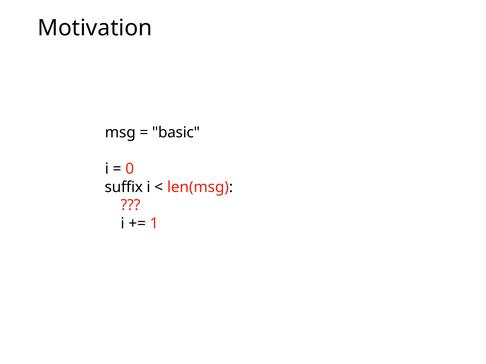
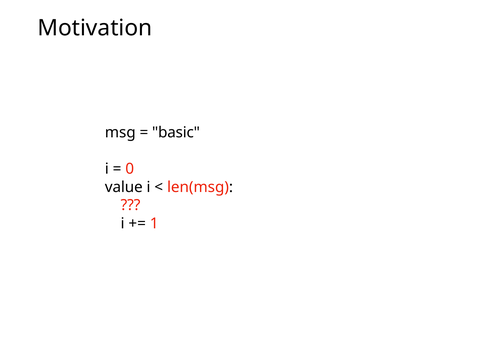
suffix: suffix -> value (124, 187)
